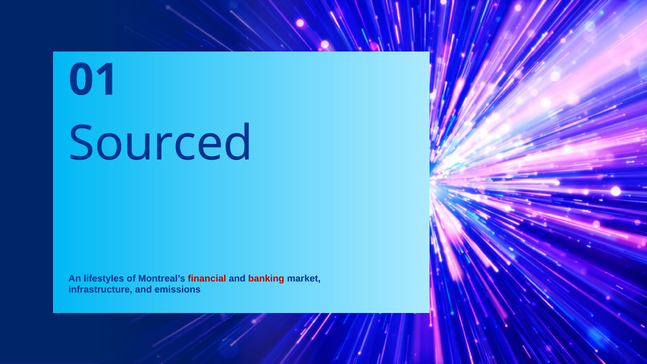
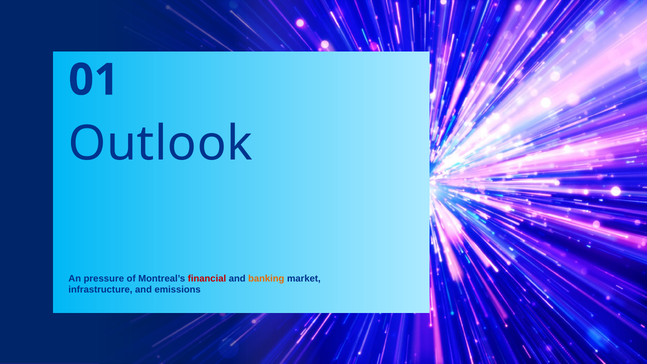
Sourced: Sourced -> Outlook (160, 144)
lifestyles: lifestyles -> pressure (104, 278)
banking colour: red -> orange (266, 278)
